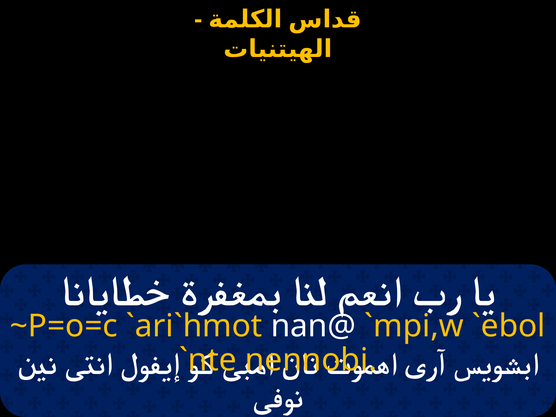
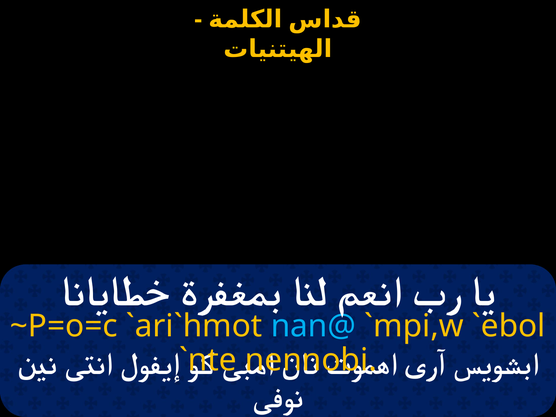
nan@ colour: white -> light blue (313, 326)
